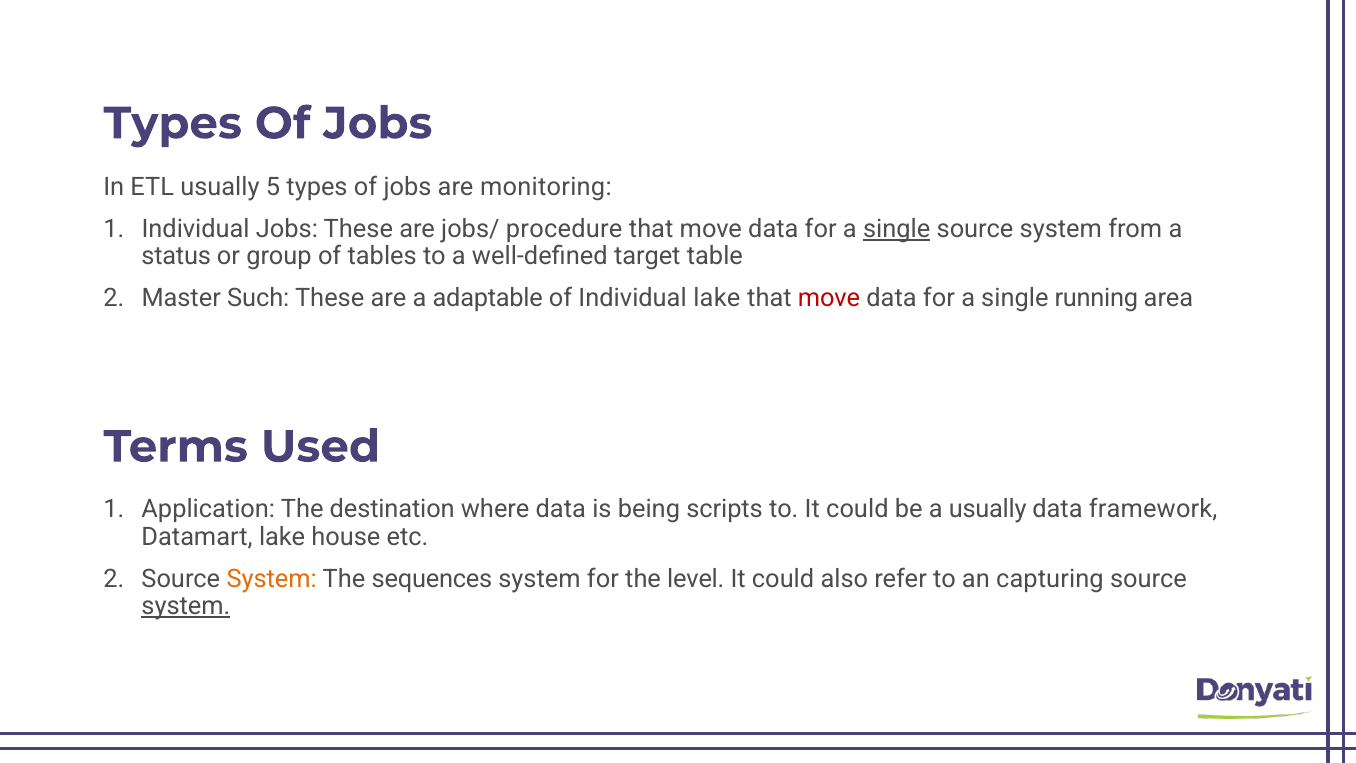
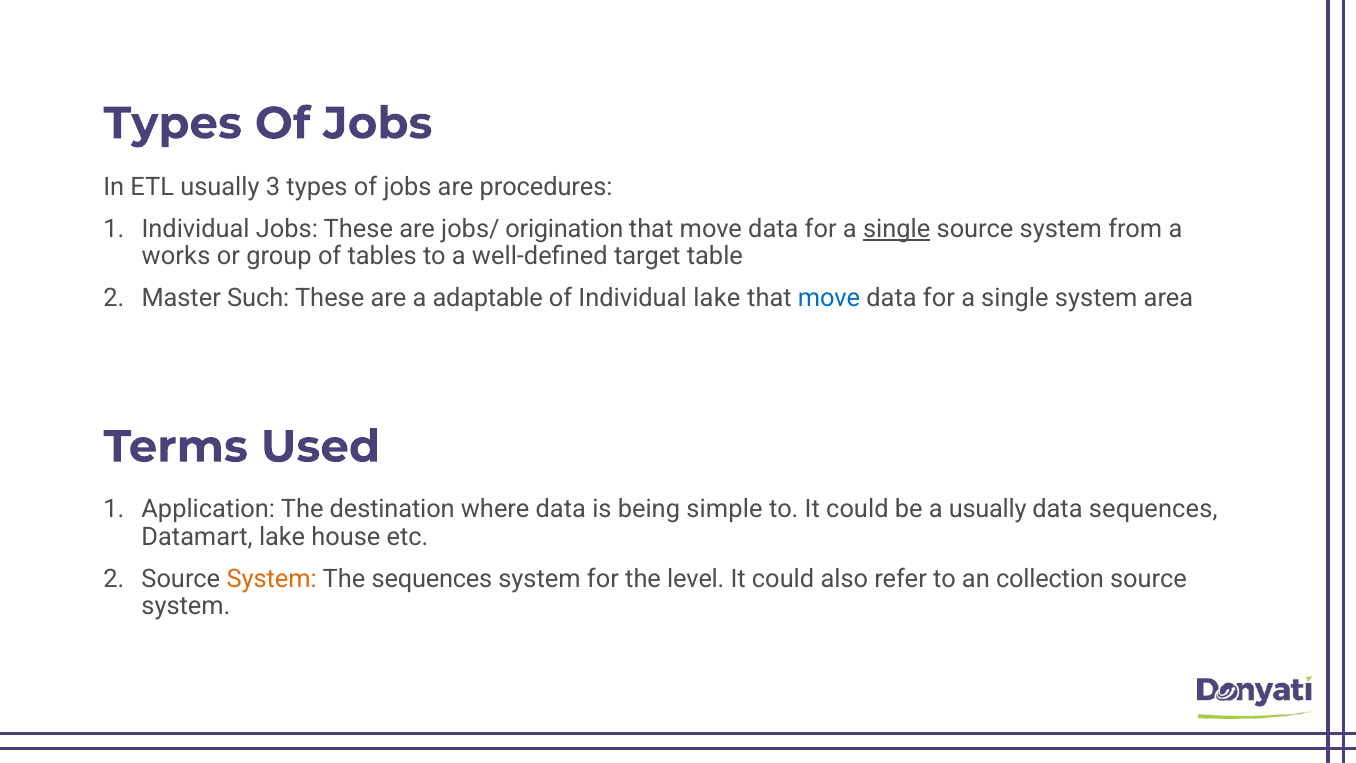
5: 5 -> 3 (273, 187)
monitoring: monitoring -> procedures (546, 187)
procedure: procedure -> origination (564, 229)
status: status -> works (176, 256)
move colour: red -> blue (829, 298)
single running: running -> system (1096, 298)
scripts: scripts -> simple (724, 509)
data framework: framework -> sequences (1153, 509)
capturing: capturing -> collection (1050, 578)
system underline: present -> none (186, 606)
